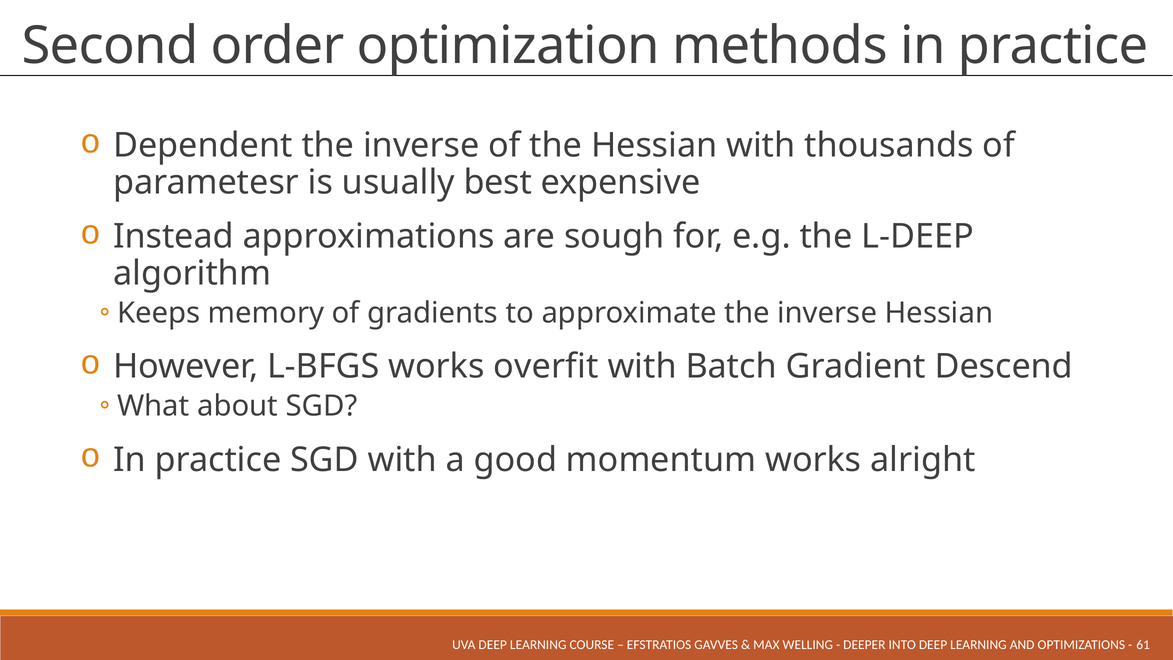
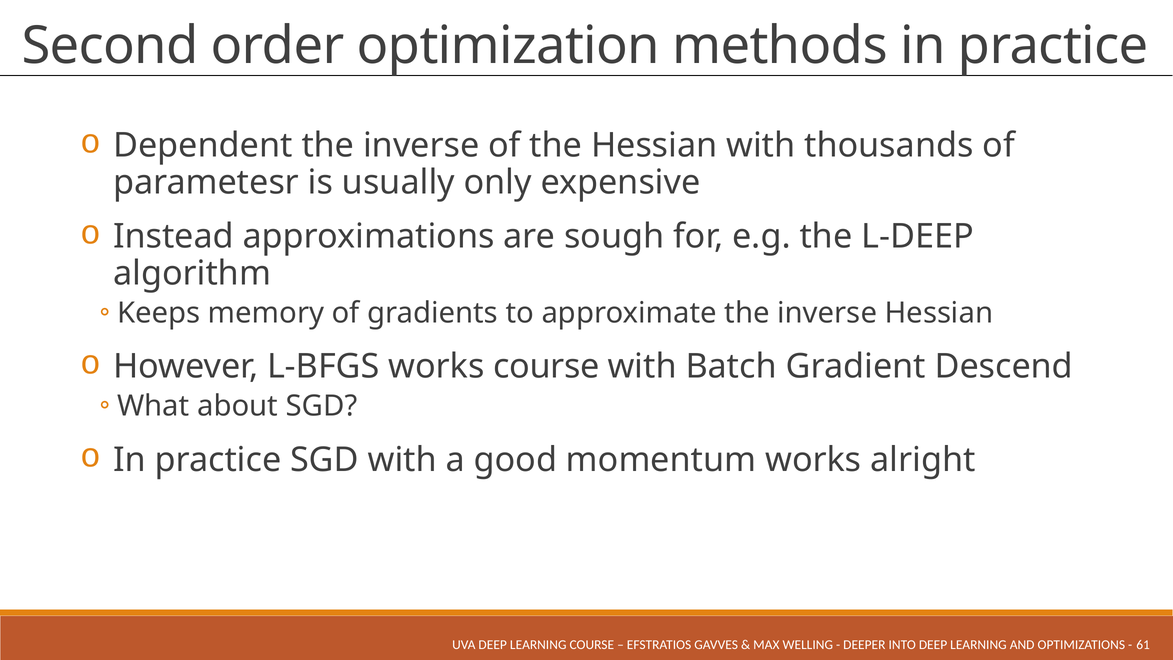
best: best -> only (498, 182)
works overfit: overfit -> course (546, 367)
